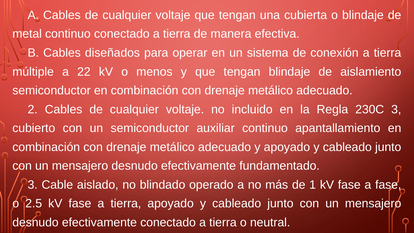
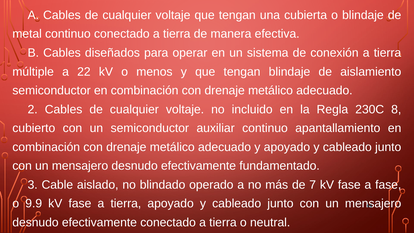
230C 3: 3 -> 8 (396, 109)
1: 1 -> 7 (313, 185)
2.5: 2.5 -> 9.9 (34, 204)
